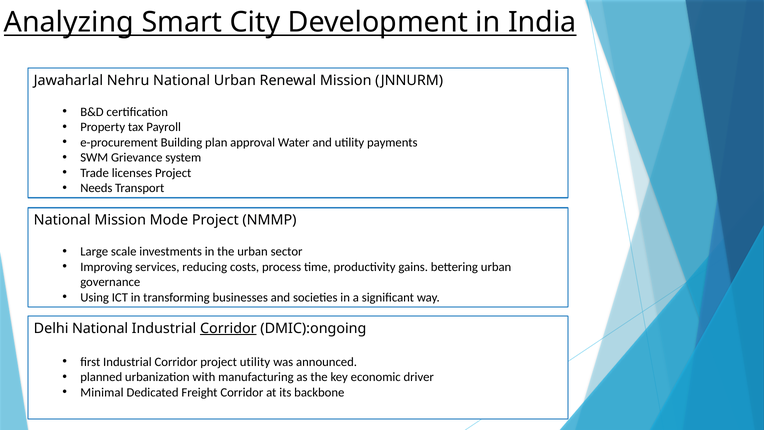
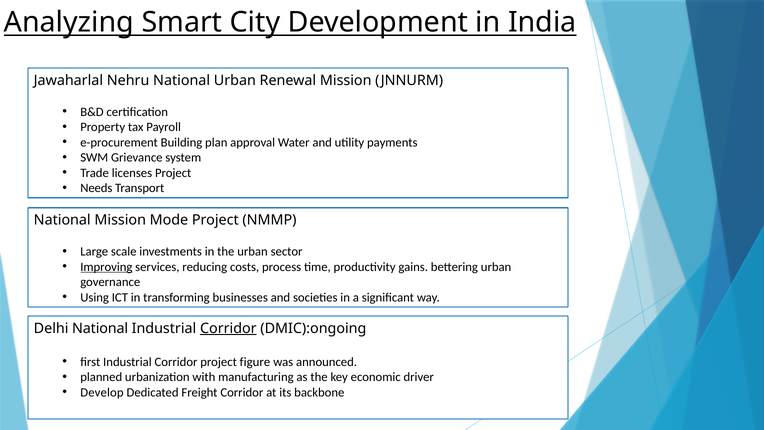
Improving underline: none -> present (106, 267)
project utility: utility -> figure (255, 362)
Minimal: Minimal -> Develop (102, 392)
